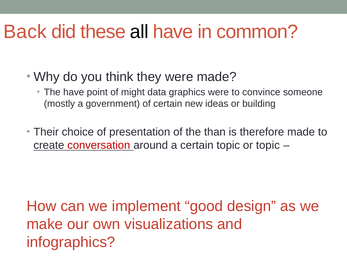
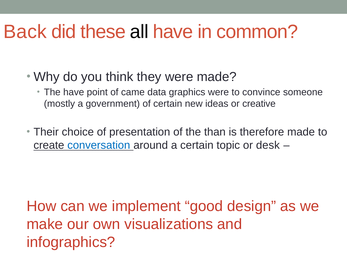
might: might -> came (133, 92)
building: building -> creative (259, 104)
conversation colour: red -> blue (99, 145)
or topic: topic -> desk (268, 145)
